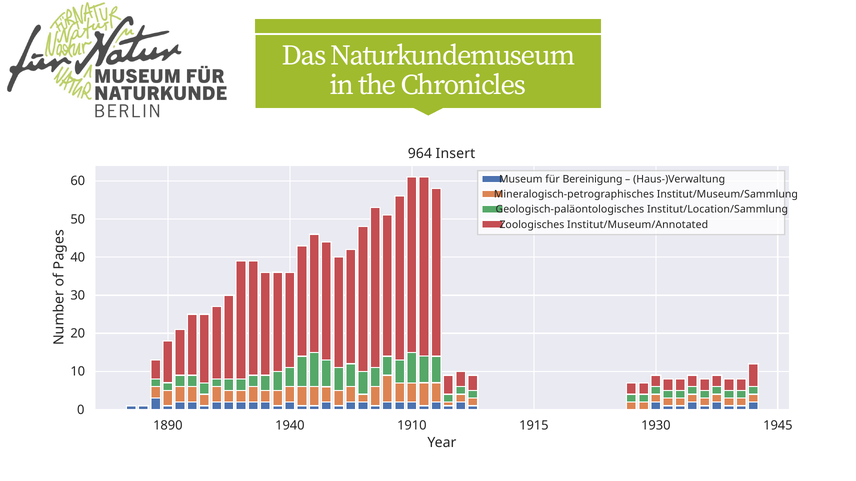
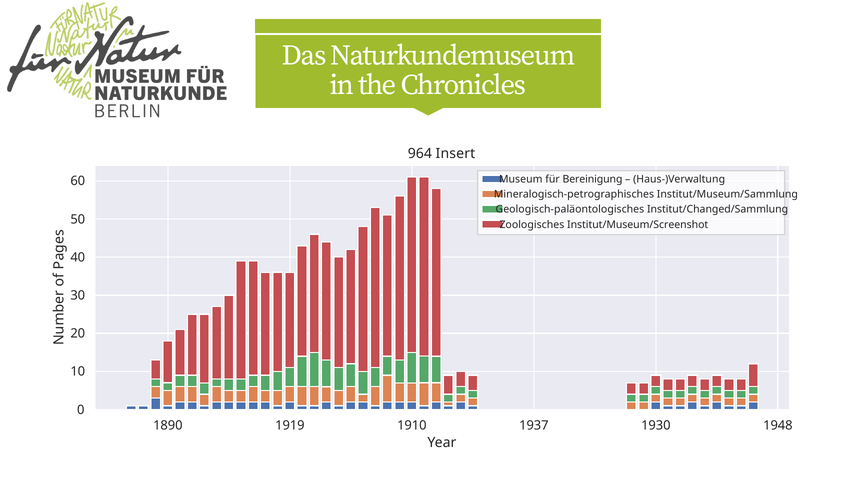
Institut/Location/Sammlung: Institut/Location/Sammlung -> Institut/Changed/Sammlung (718, 210)
Institut/Museum/Annotated: Institut/Museum/Annotated -> Institut/Museum/Screenshot (638, 225)
1940: 1940 -> 1919 (290, 426)
1915: 1915 -> 1937 (534, 426)
1945: 1945 -> 1948 (778, 426)
